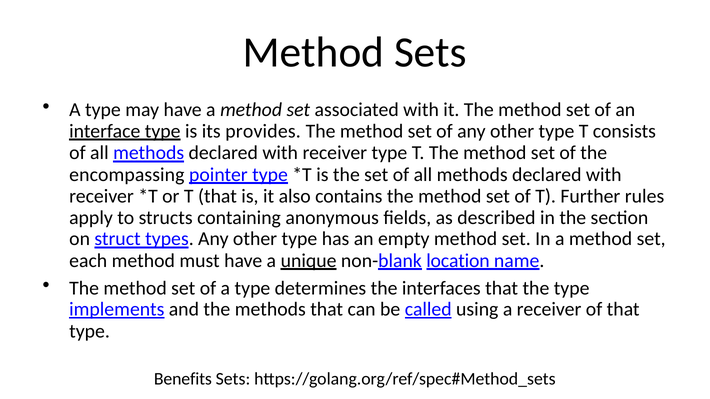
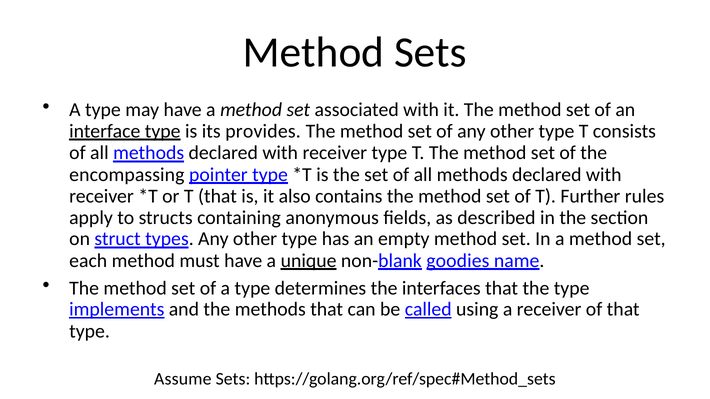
location: location -> goodies (458, 261)
Benefits: Benefits -> Assume (183, 379)
